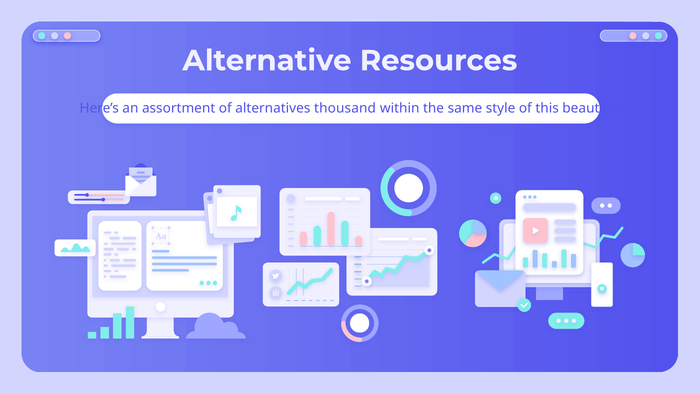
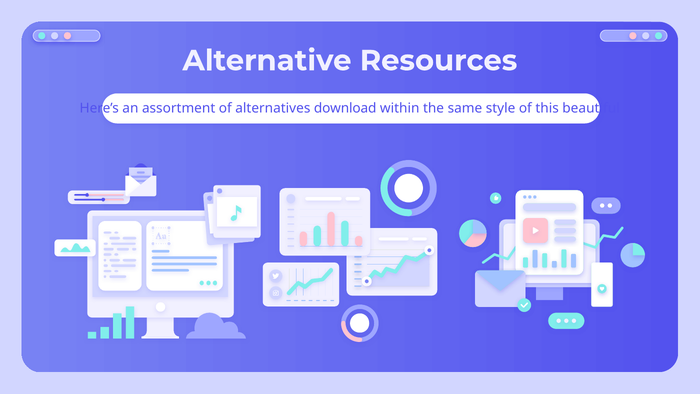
thousand: thousand -> download (345, 108)
